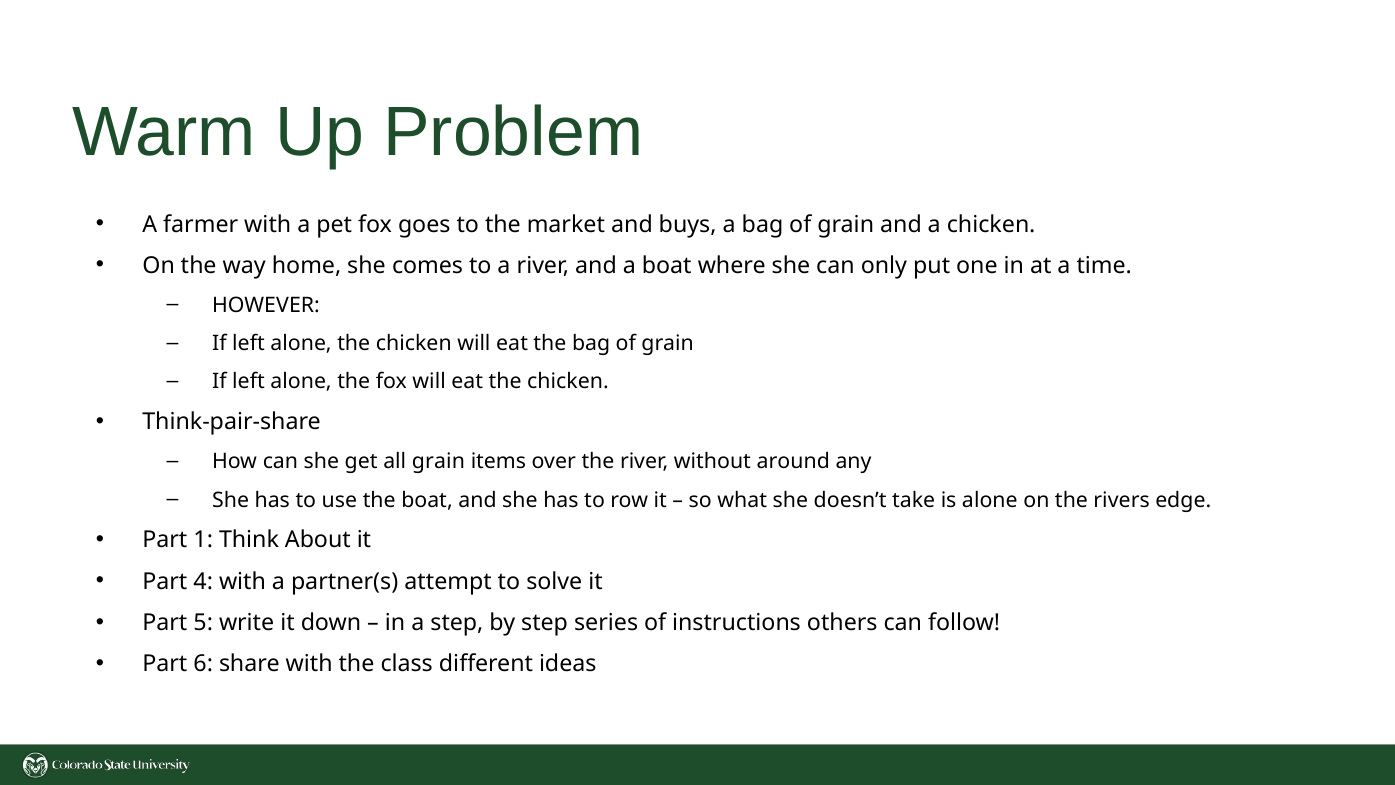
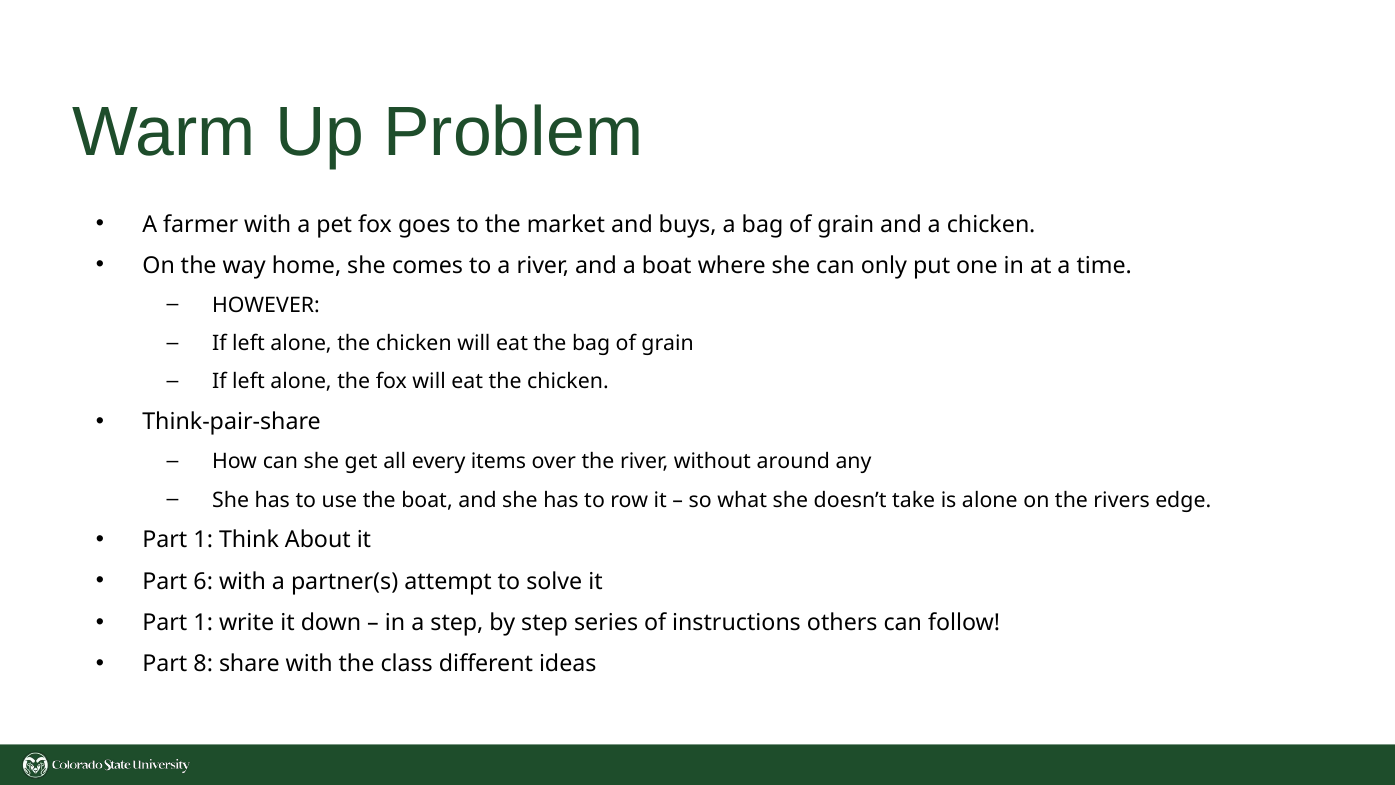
all grain: grain -> every (439, 461)
4: 4 -> 6 (203, 581)
5: 5 -> 1 (203, 622)
6: 6 -> 8 (203, 664)
